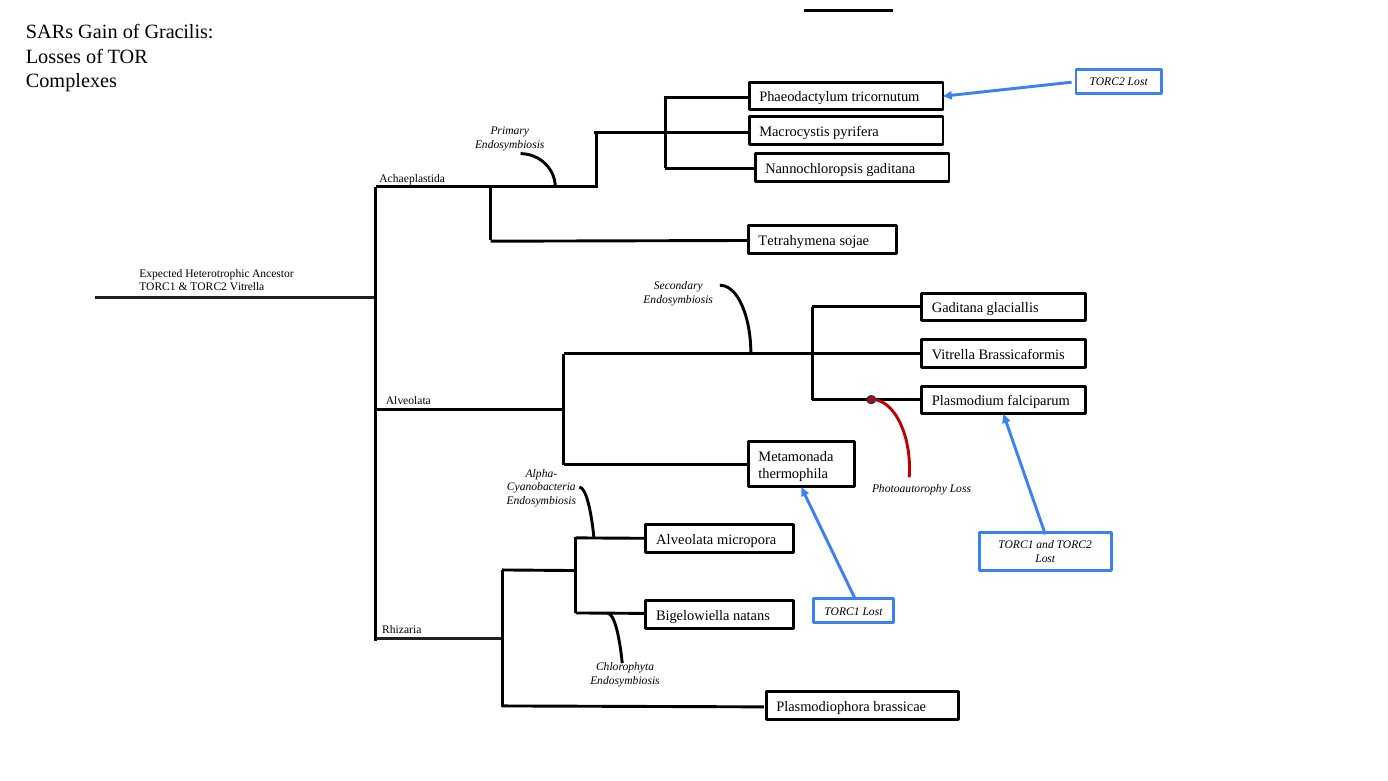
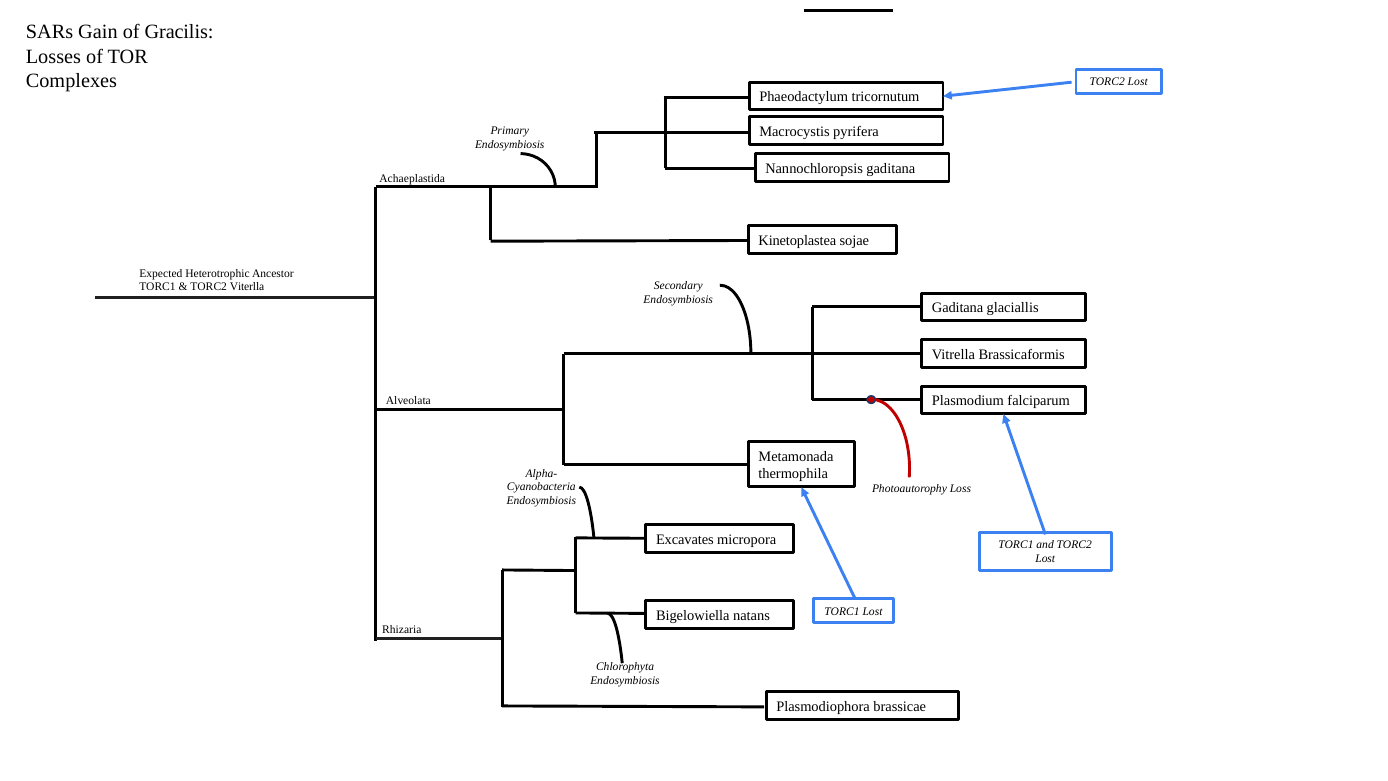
Tetrahymena: Tetrahymena -> Kinetoplastea (797, 240)
TORC2 Vitrella: Vitrella -> Viterlla (247, 287)
Alveolata: Alveolata -> Excavates (685, 540)
